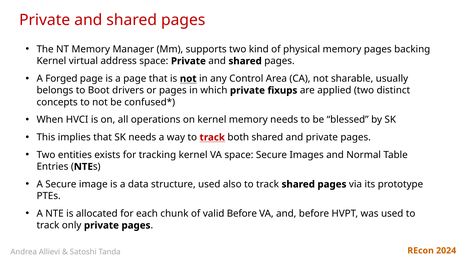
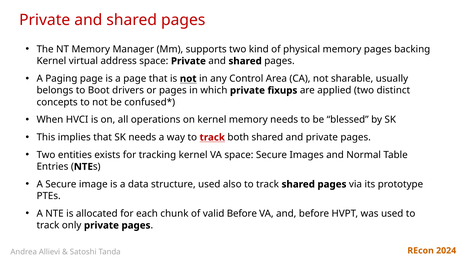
Forged: Forged -> Paging (61, 79)
